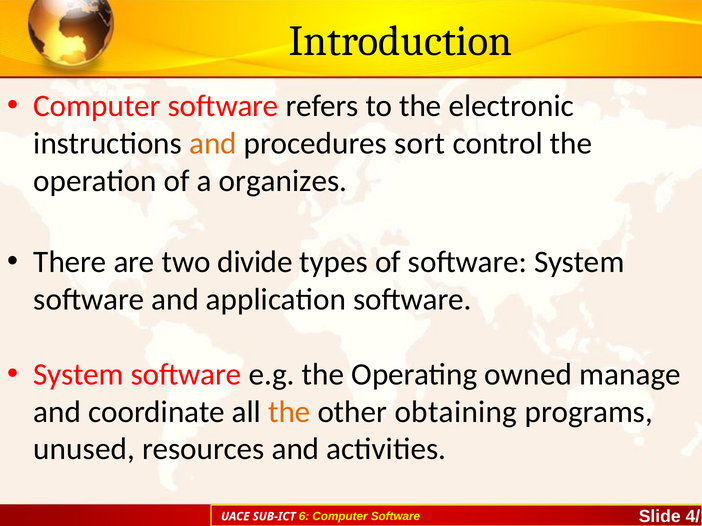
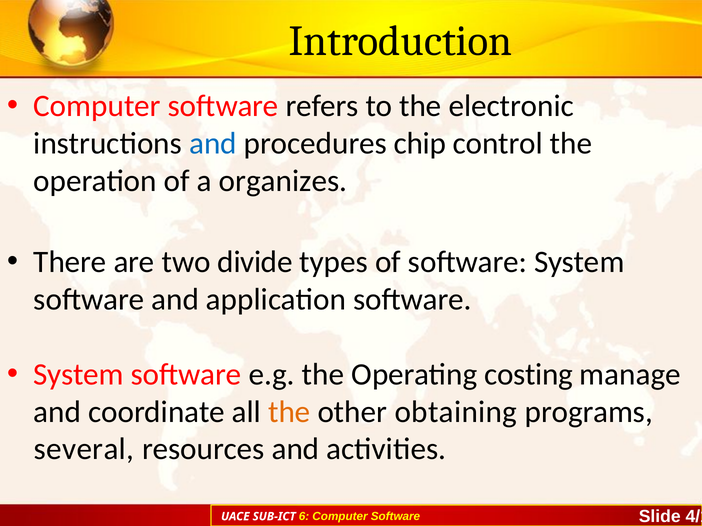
and colour: orange -> blue (213, 144)
sort: sort -> chip (420, 144)
owned: owned -> costing (528, 375)
unused: unused -> several (84, 450)
